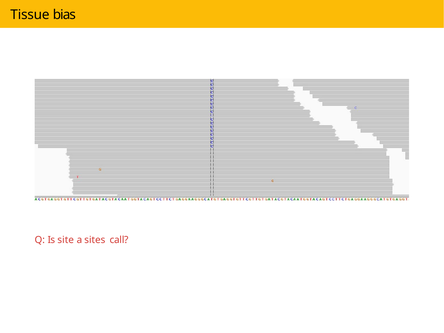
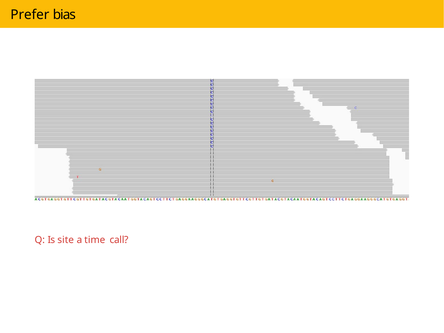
Tissue: Tissue -> Prefer (30, 15)
sites: sites -> time (95, 240)
